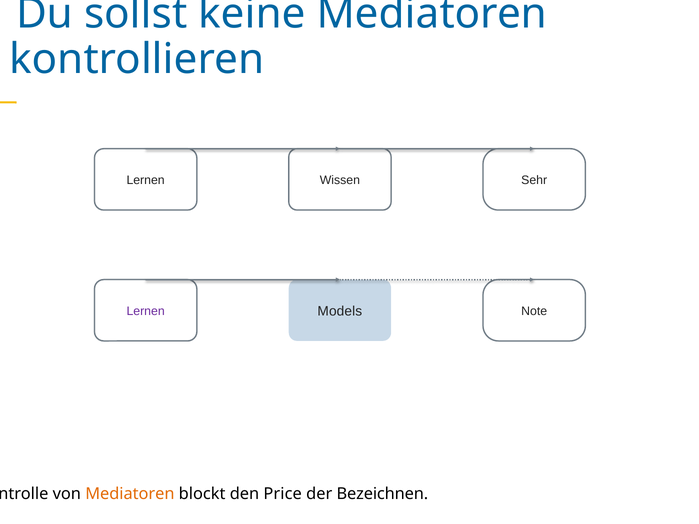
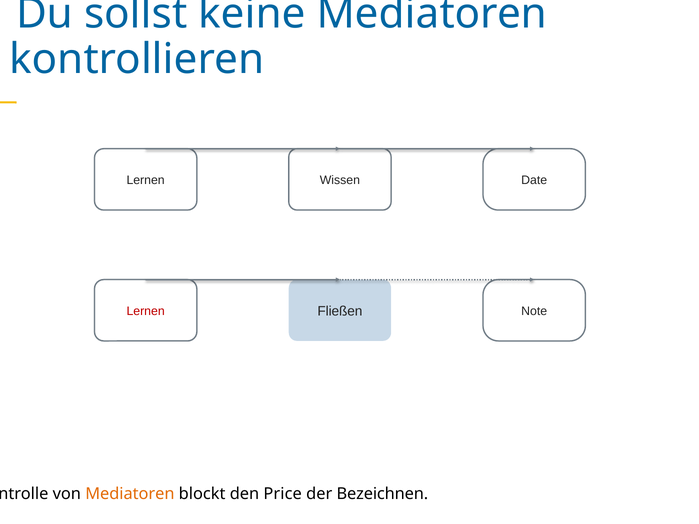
Sehr: Sehr -> Date (534, 180)
Models: Models -> Fließen (340, 311)
Lernen colour: purple -> red (146, 311)
